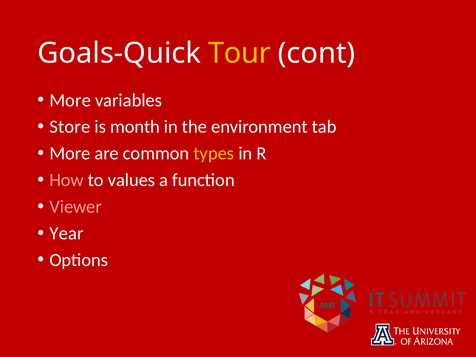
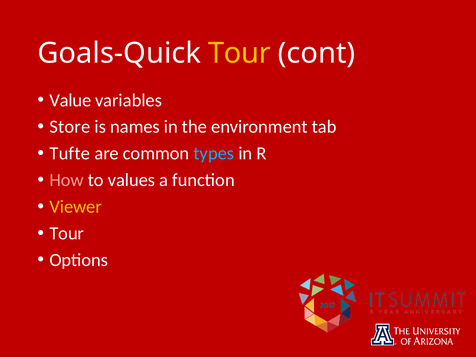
More: More -> Value (70, 100)
month: month -> names (135, 127)
More: More -> Tufte (70, 154)
types colour: yellow -> light blue (214, 154)
Viewer colour: pink -> yellow (76, 207)
Year: Year -> Tour (67, 233)
